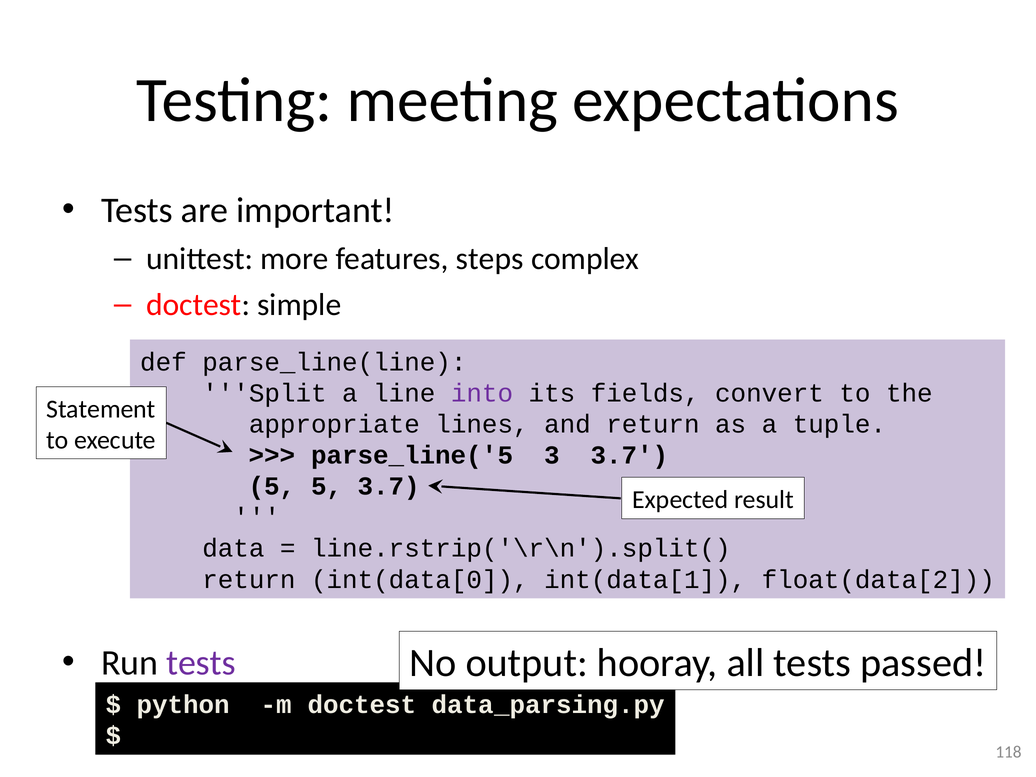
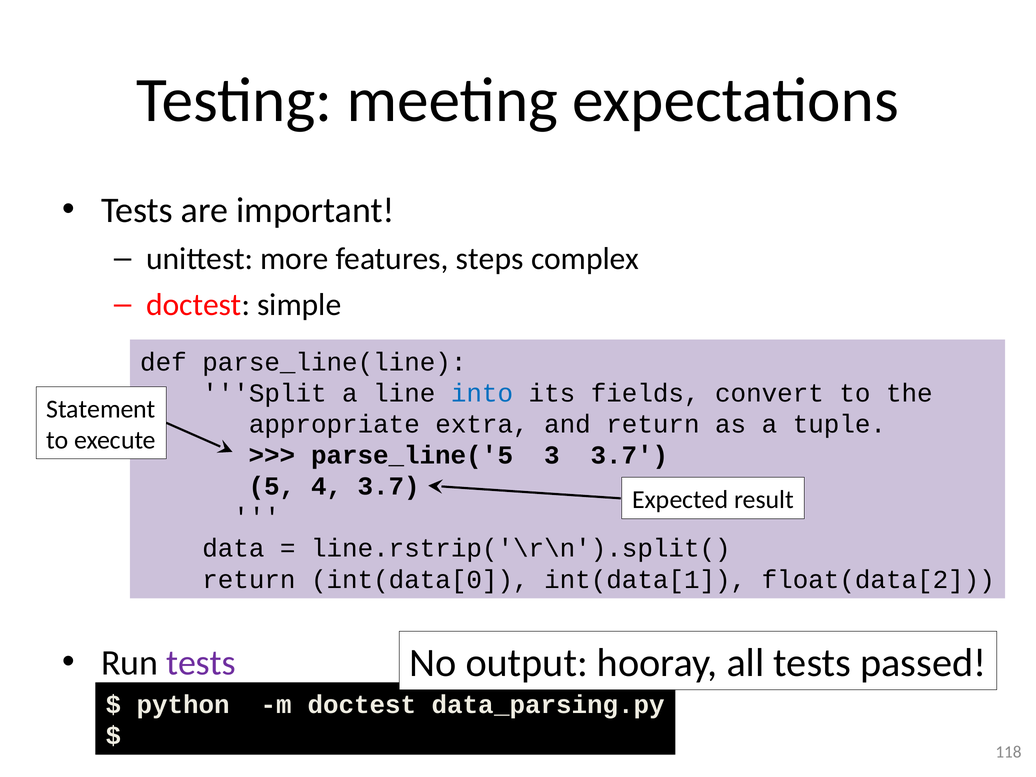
into colour: purple -> blue (482, 393)
lines: lines -> extra (482, 424)
5 5: 5 -> 4 (327, 486)
